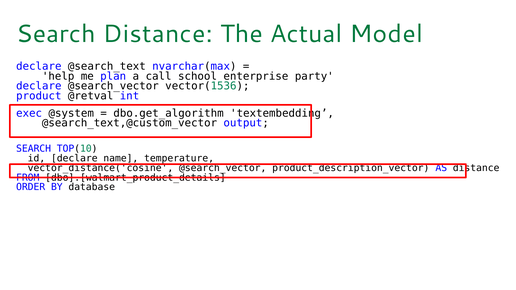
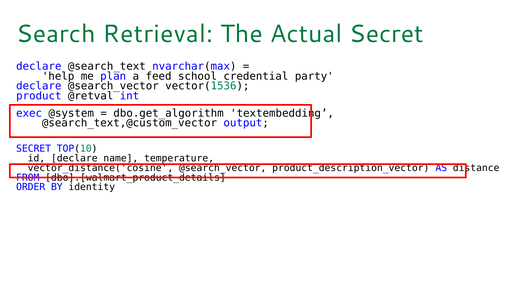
Search Distance: Distance -> Retrieval (158, 34)
Actual Model: Model -> Secret (386, 34)
call: call -> feed (159, 76)
enterprise: enterprise -> credential (256, 76)
SEARCH: SEARCH -> SECRET (34, 149)
database: database -> identity (92, 187)
